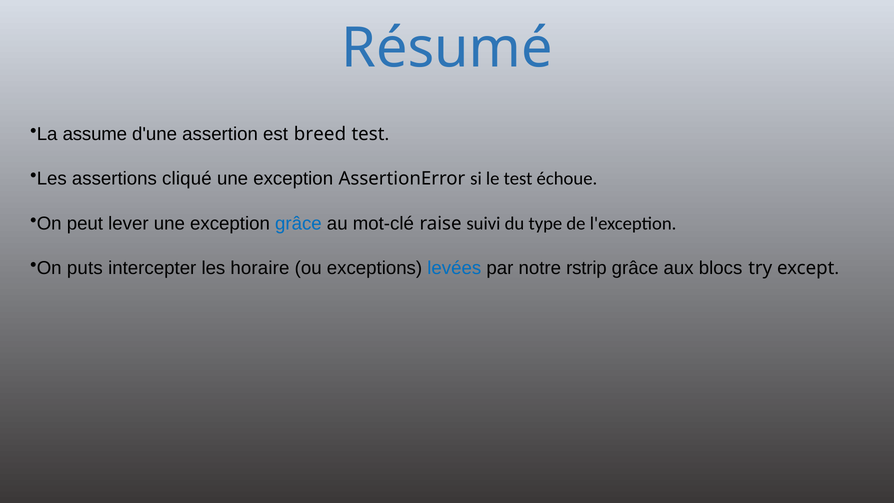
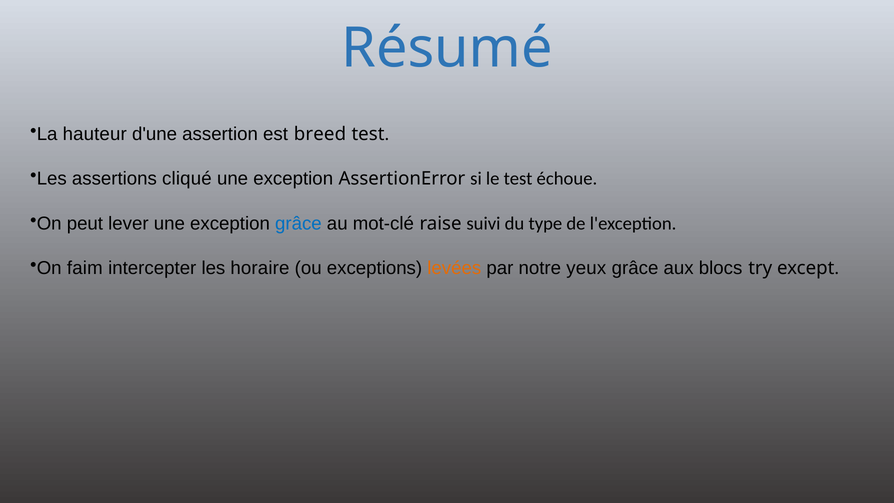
assume: assume -> hauteur (95, 134)
puts: puts -> faim (85, 268)
levées colour: blue -> orange (454, 268)
rstrip: rstrip -> yeux (586, 268)
